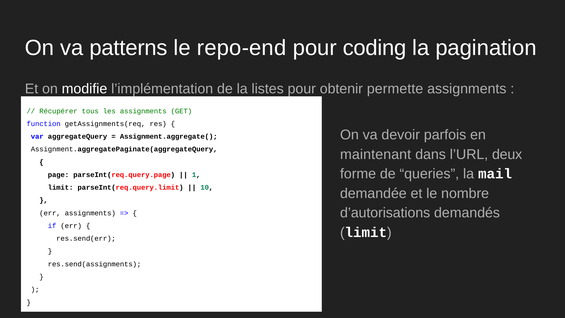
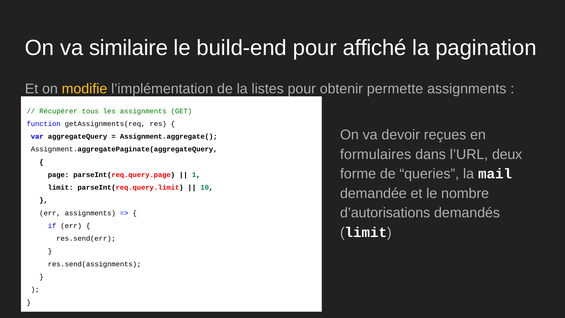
patterns: patterns -> similaire (129, 48)
repo-end: repo-end -> build-end (242, 48)
coding: coding -> affiché (375, 48)
modifie colour: white -> yellow (84, 89)
parfois: parfois -> reçues (445, 135)
maintenant: maintenant -> formulaires (376, 154)
